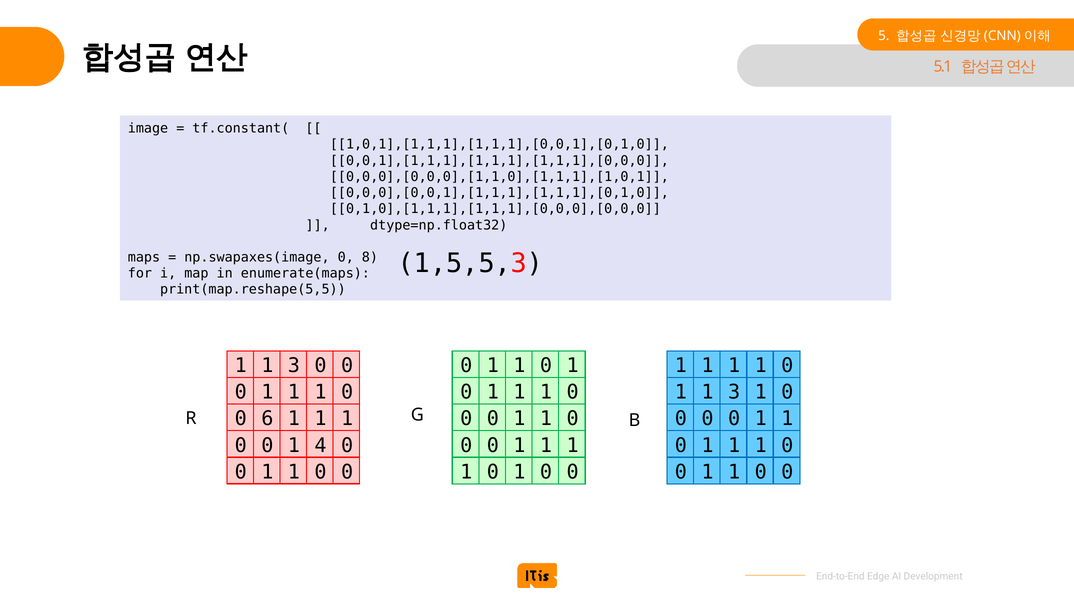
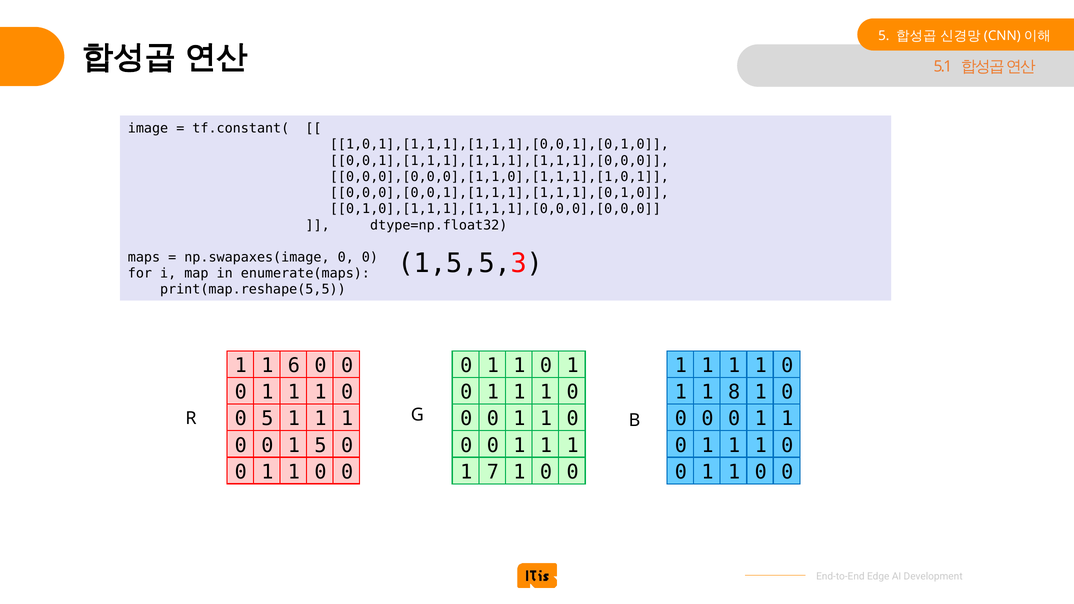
np.swapaxes(image 0 8: 8 -> 0 (370, 257)
3: 3 -> 6 (294, 366)
3: 3 -> 8 (734, 392)
0 6: 6 -> 5 (267, 419)
1 4: 4 -> 5 (320, 445)
0: 0 -> 7 (493, 472)
